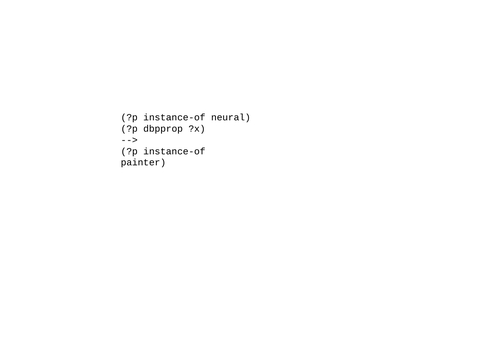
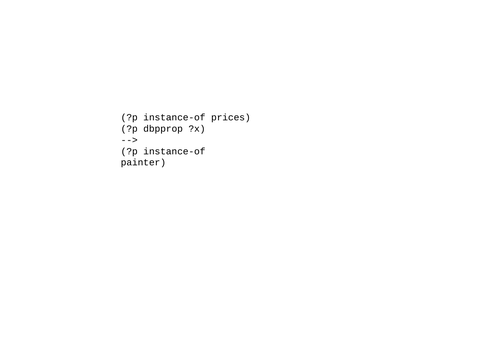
neural: neural -> prices (231, 118)
